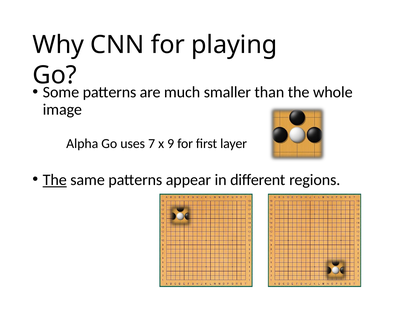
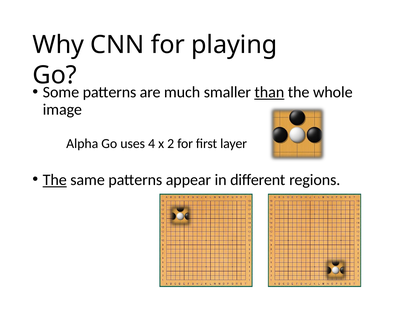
than underline: none -> present (269, 92)
7: 7 -> 4 (152, 143)
9: 9 -> 2 (171, 143)
